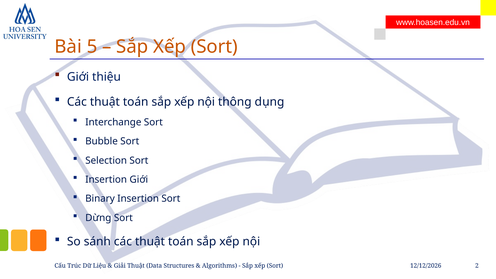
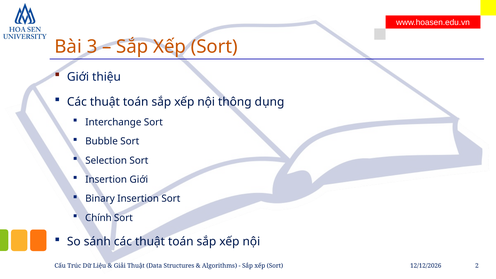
5: 5 -> 3 (92, 47)
Dừng: Dừng -> Chính (98, 218)
